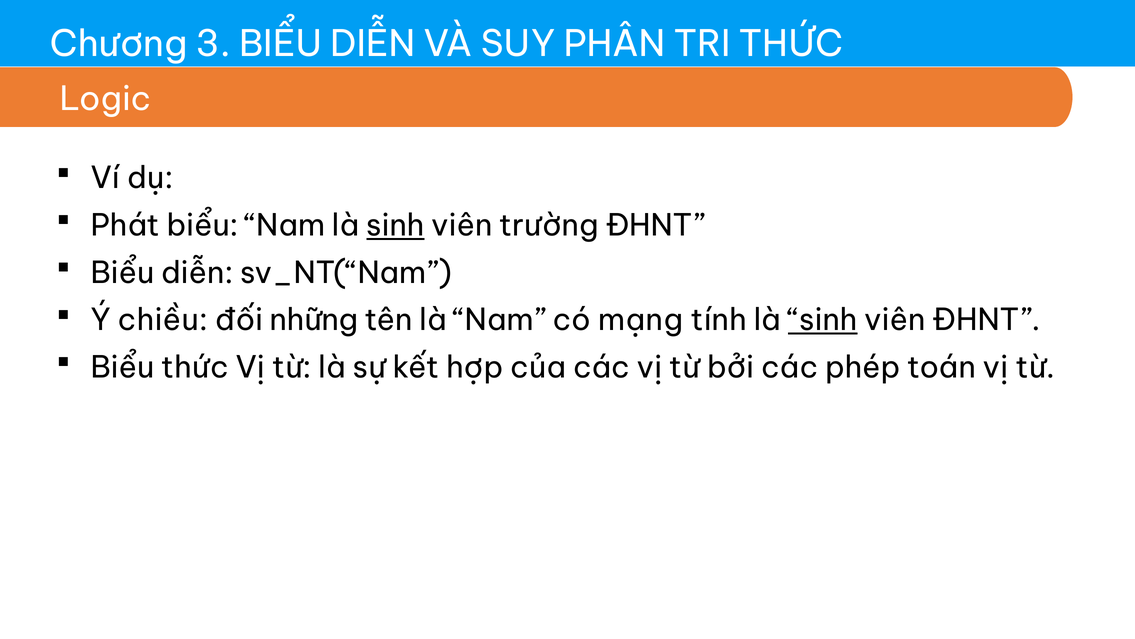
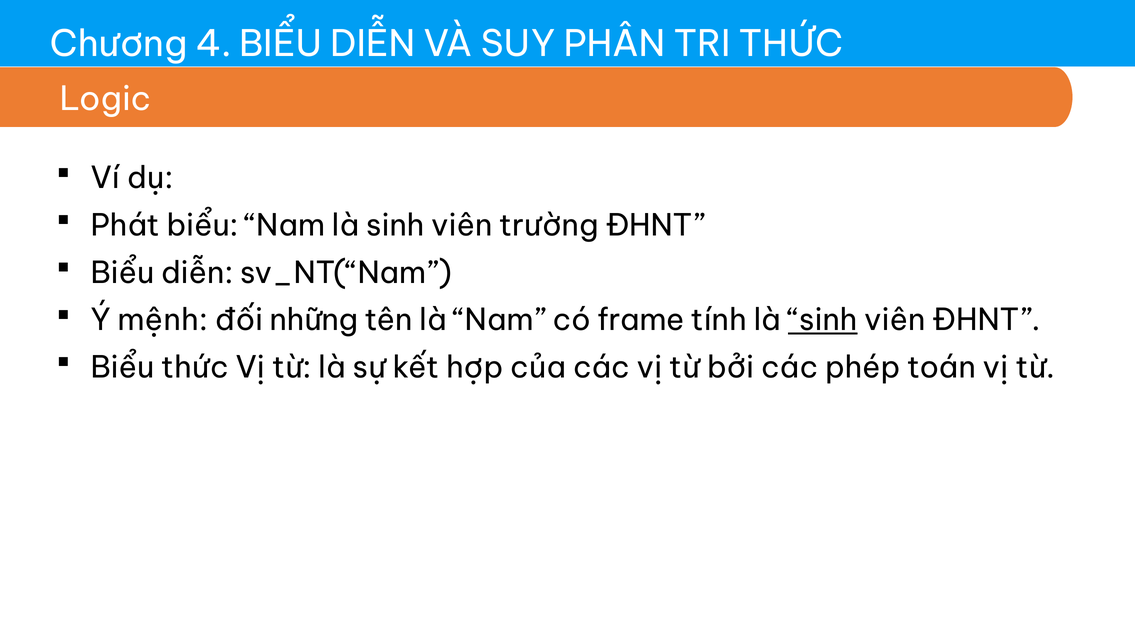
3: 3 -> 4 (214, 44)
sinh underline: present -> none (395, 226)
chiều: chiều -> mệnh (163, 320)
mạng: mạng -> frame (641, 320)
